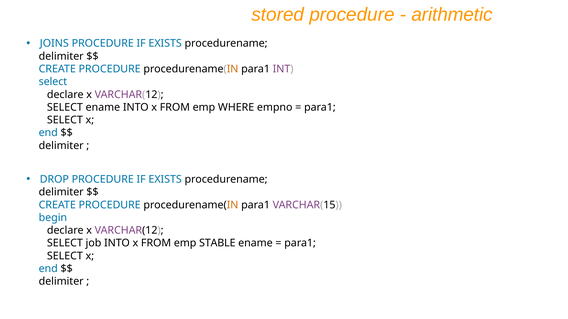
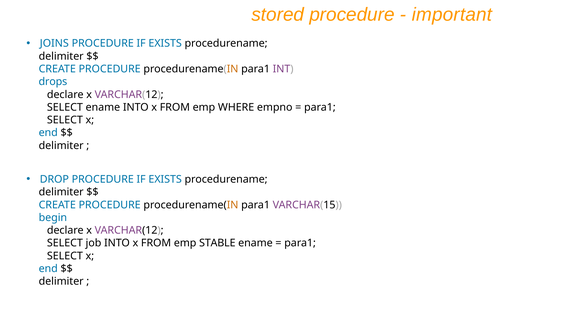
arithmetic: arithmetic -> important (452, 15)
select: select -> drops (53, 82)
